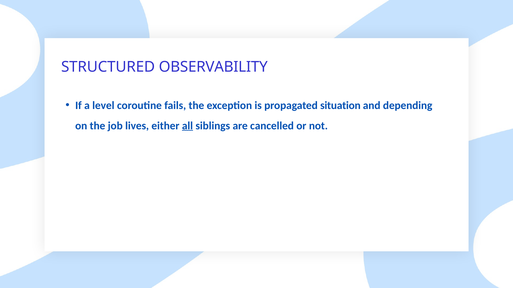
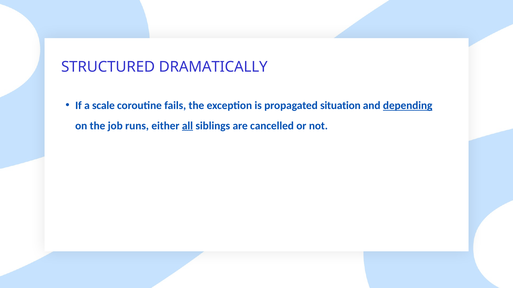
OBSERVABILITY: OBSERVABILITY -> DRAMATICALLY (213, 67)
level: level -> scale (103, 106)
depending underline: none -> present (408, 106)
lives: lives -> runs (137, 126)
